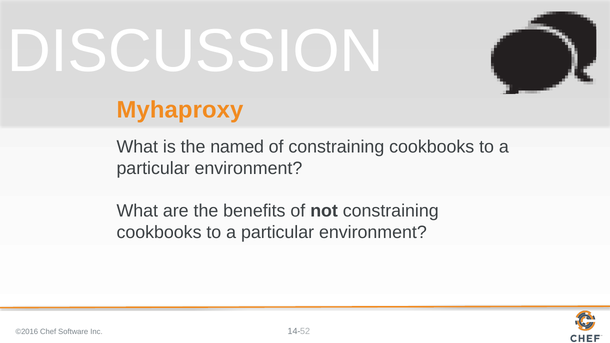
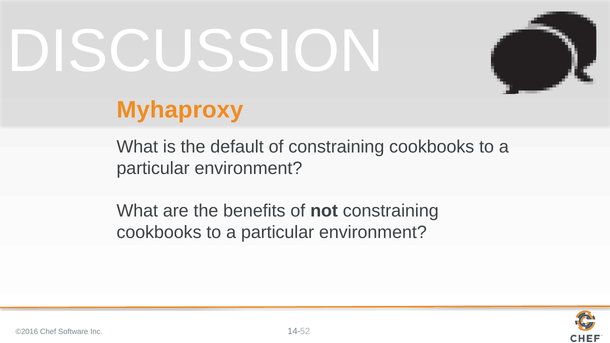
named: named -> default (237, 147)
